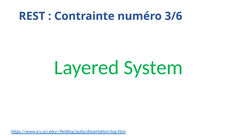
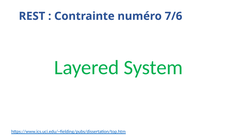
3/6: 3/6 -> 7/6 (173, 16)
